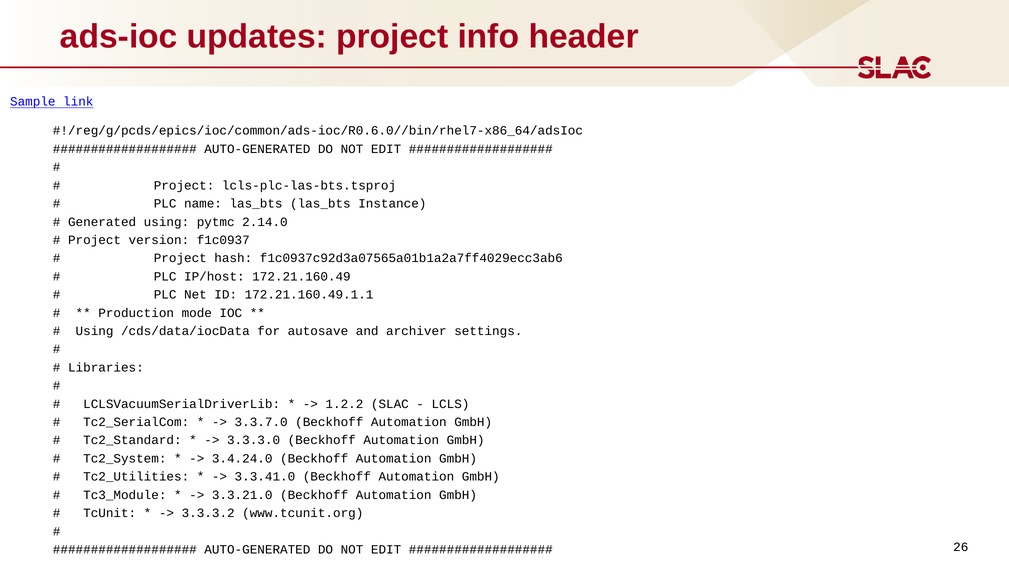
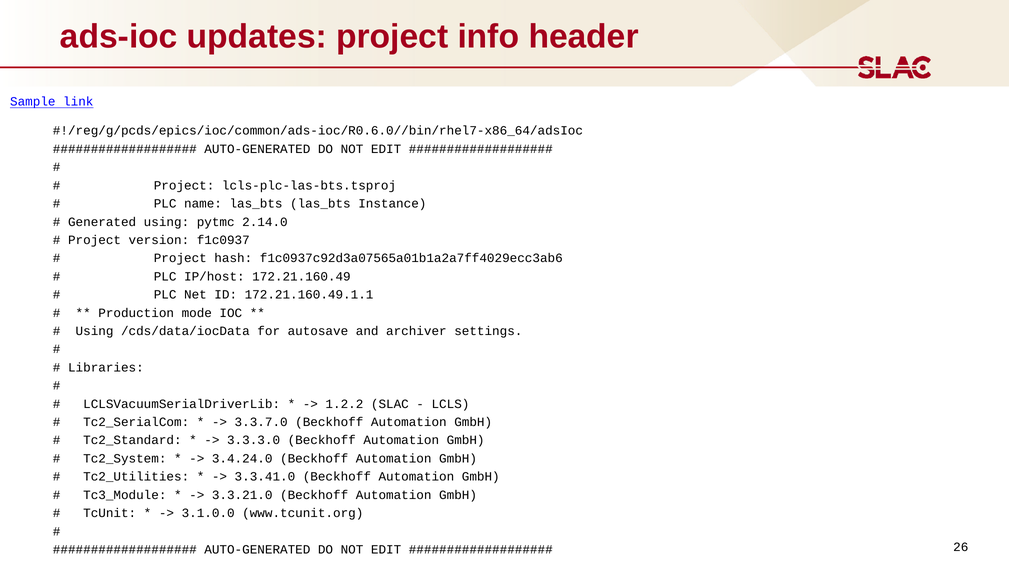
3.3.3.2: 3.3.3.2 -> 3.1.0.0 (208, 513)
